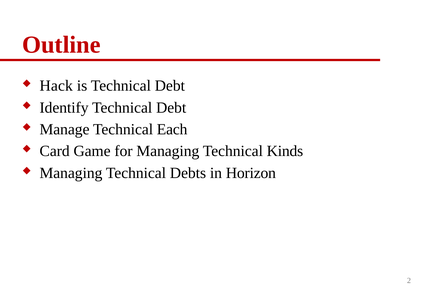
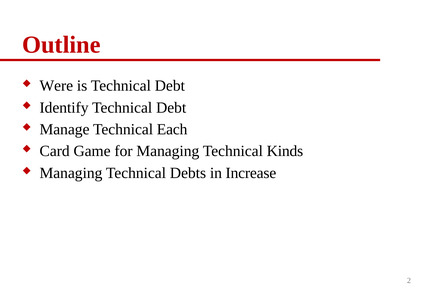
Hack: Hack -> Were (56, 86)
Horizon: Horizon -> Increase (251, 173)
